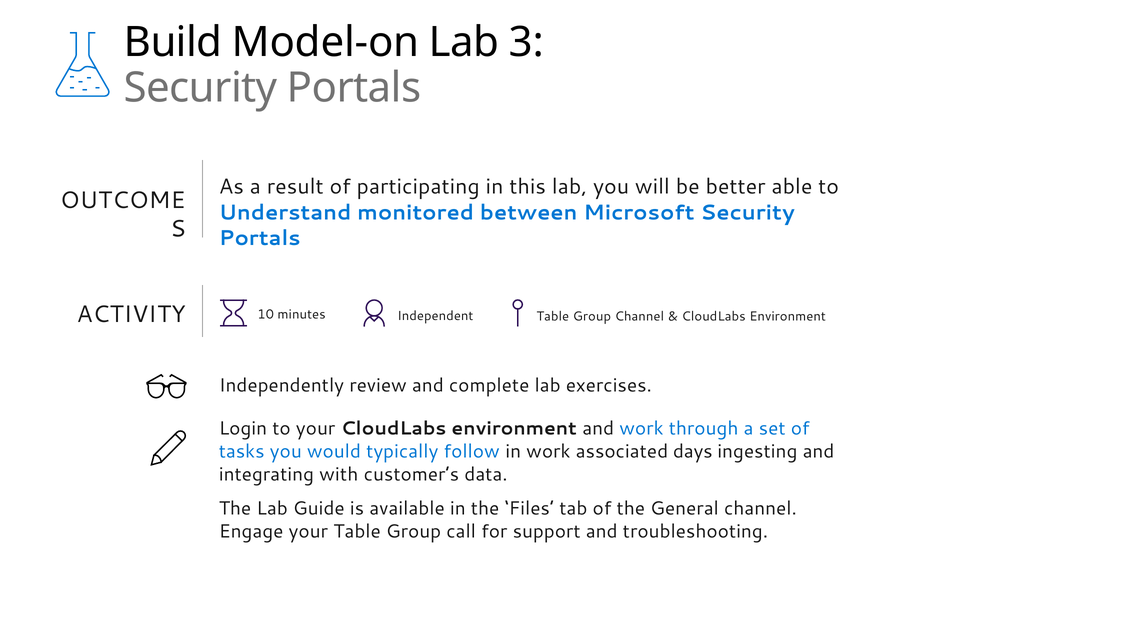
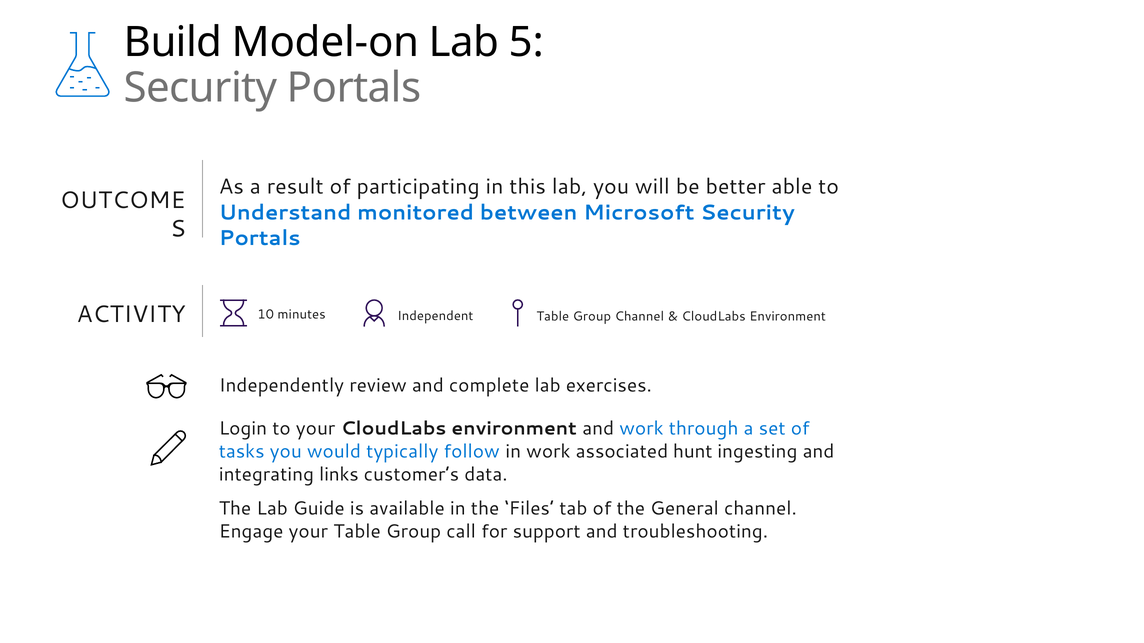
3: 3 -> 5 (526, 42)
days: days -> hunt (693, 452)
with: with -> links (339, 475)
